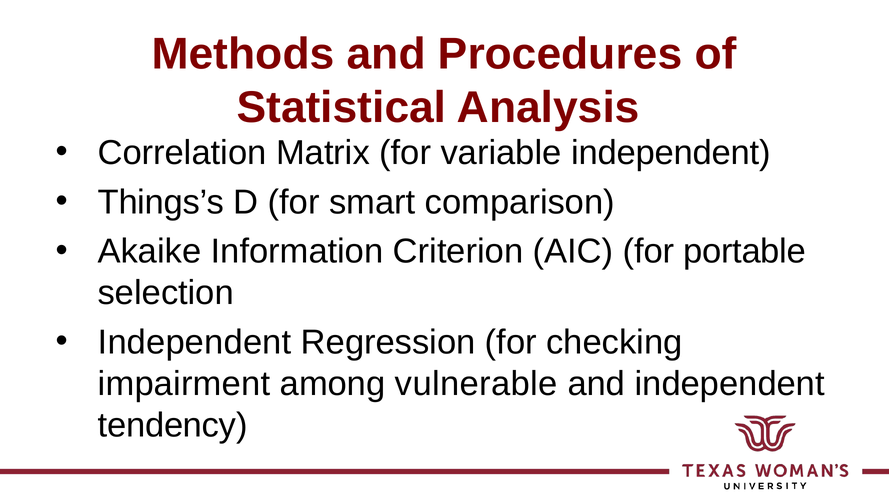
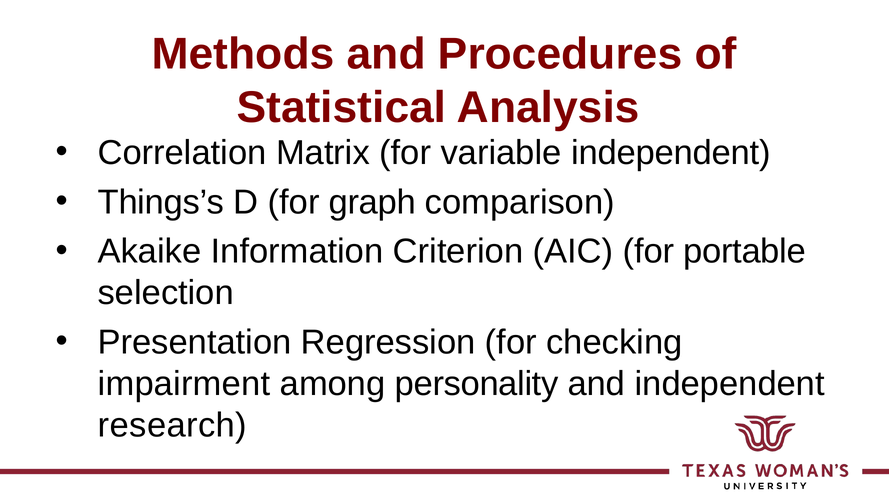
smart: smart -> graph (372, 202)
Independent: Independent -> Presentation (195, 342)
vulnerable: vulnerable -> personality (477, 384)
tendency: tendency -> research (172, 425)
